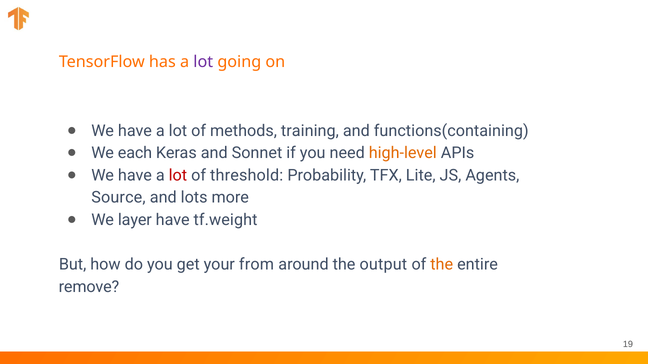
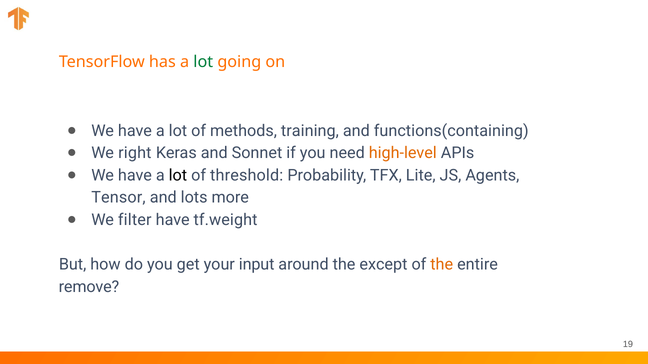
lot colour: purple -> green (203, 62)
each: each -> right (135, 153)
lot colour: red -> black (178, 176)
Source: Source -> Tensor (118, 198)
layer: layer -> filter (135, 220)
from: from -> input (257, 265)
output: output -> except (383, 265)
